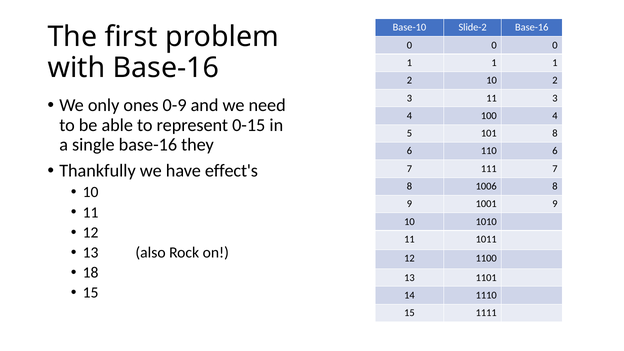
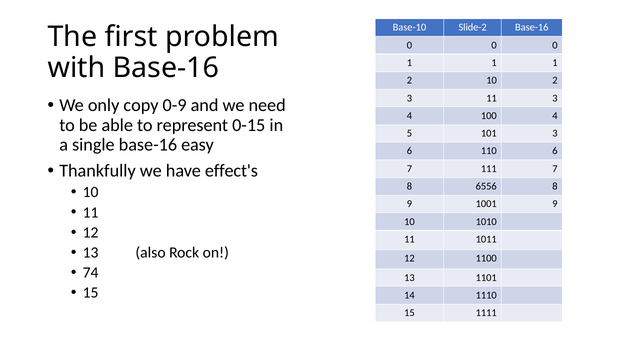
ones: ones -> copy (141, 105)
101 8: 8 -> 3 (555, 133)
they: they -> easy (198, 145)
1006: 1006 -> 6556 (486, 186)
18: 18 -> 74 (91, 273)
